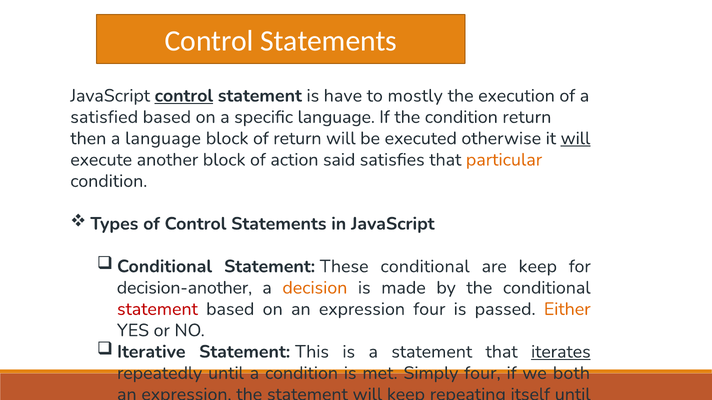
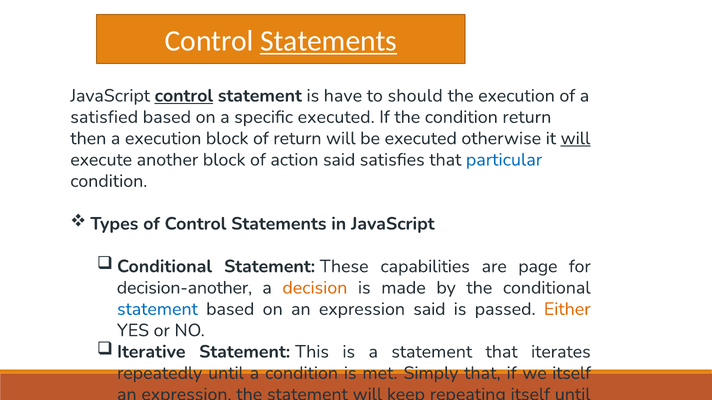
Statements underline: none -> present (329, 41)
mostly: mostly -> should (415, 96)
specific language: language -> executed (336, 117)
a language: language -> execution (163, 139)
particular colour: orange -> blue (504, 160)
These conditional: conditional -> capabilities (425, 267)
are keep: keep -> page (538, 267)
statement colour: red -> blue (157, 309)
expression four: four -> said (429, 309)
iterates underline: present -> none (561, 352)
Simply four: four -> that (482, 373)
we both: both -> itself (572, 373)
